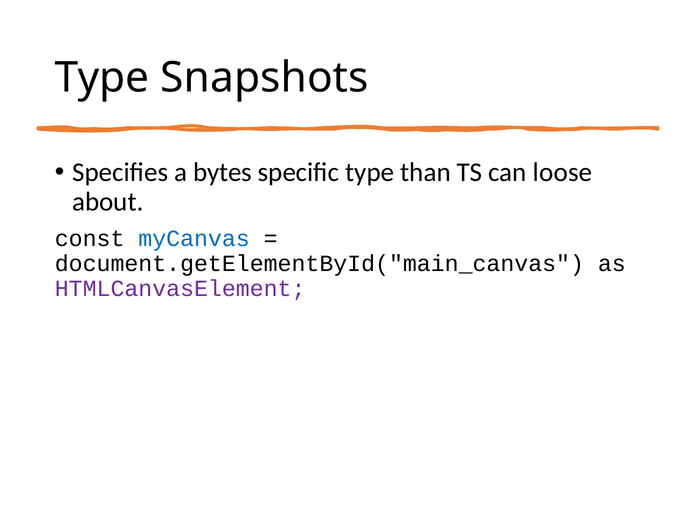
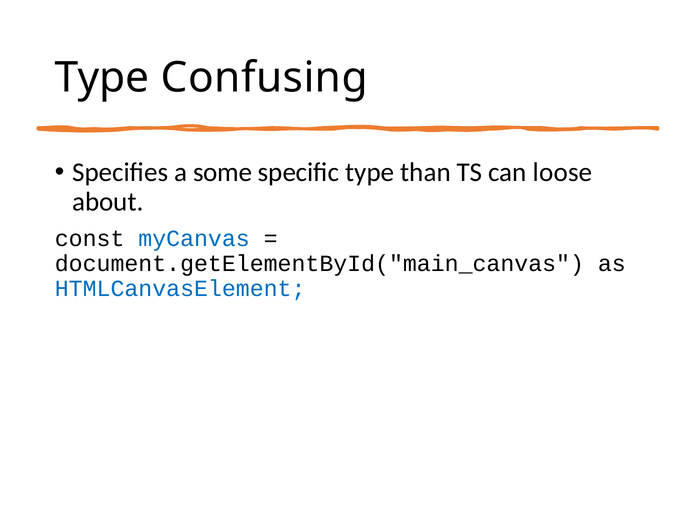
Snapshots: Snapshots -> Confusing (264, 78)
bytes: bytes -> some (223, 172)
HTMLCanvasElement colour: purple -> blue (180, 289)
